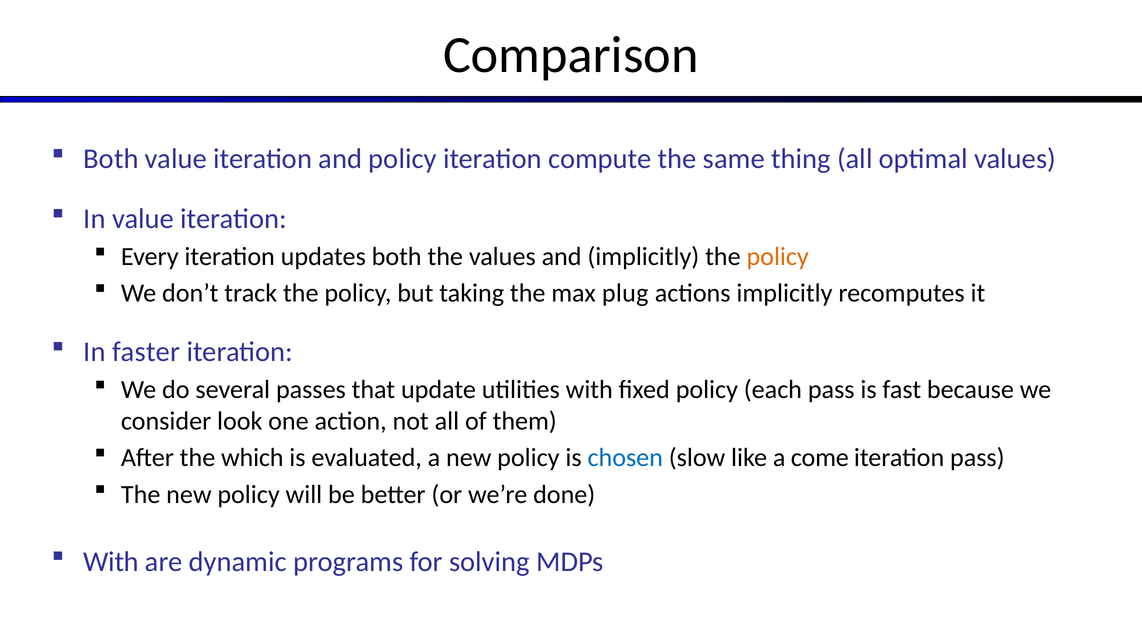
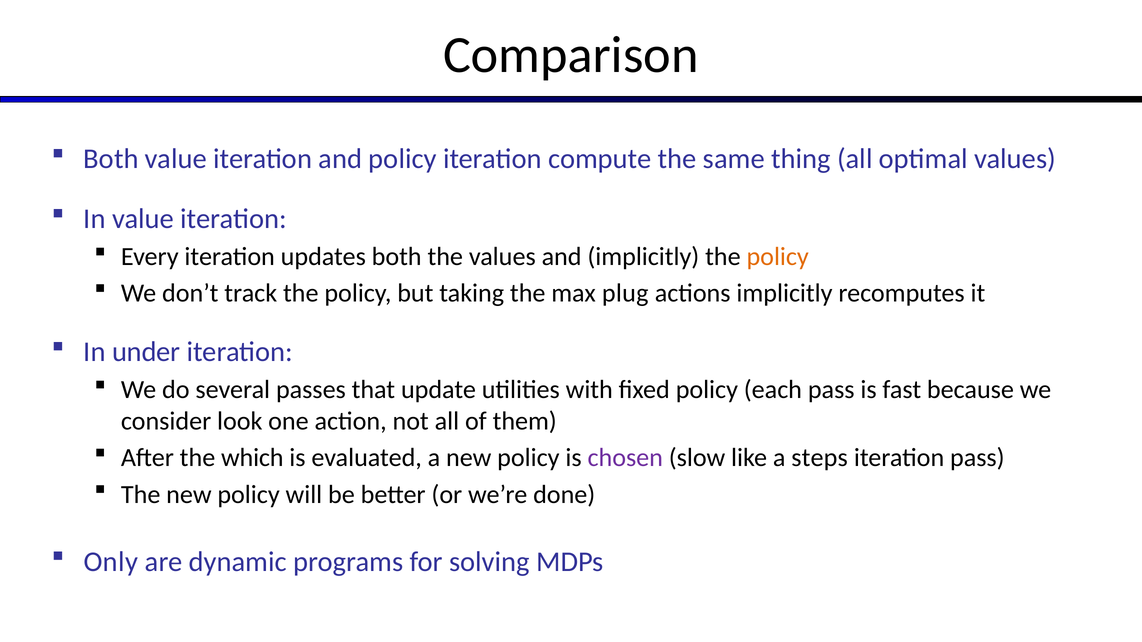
faster: faster -> under (146, 352)
chosen colour: blue -> purple (625, 458)
come: come -> steps (820, 458)
With: With -> Only (111, 562)
